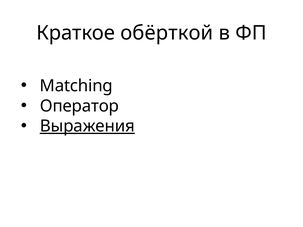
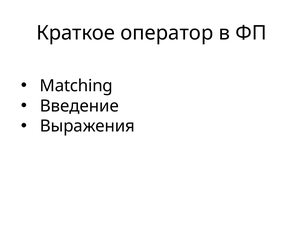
обёрткой: обёрткой -> оператор (167, 33)
Оператор: Оператор -> Введение (79, 106)
Выражения underline: present -> none (87, 126)
